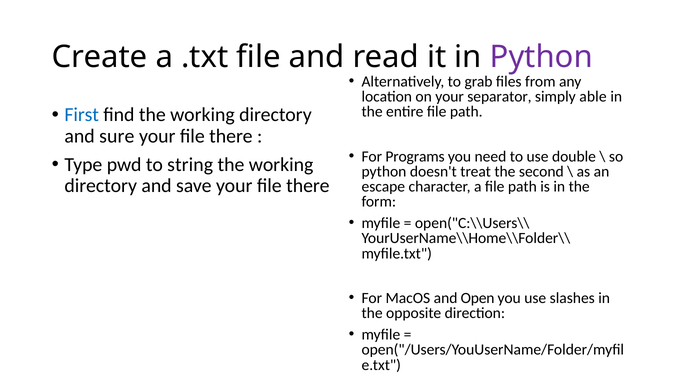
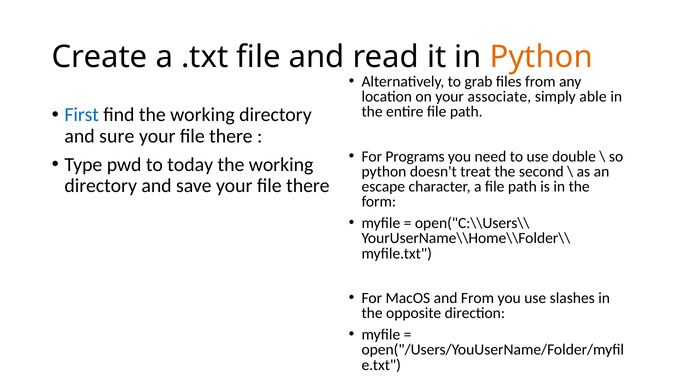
Python colour: purple -> orange (541, 57)
separator: separator -> associate (499, 97)
string: string -> today (190, 165)
and Open: Open -> From (478, 298)
